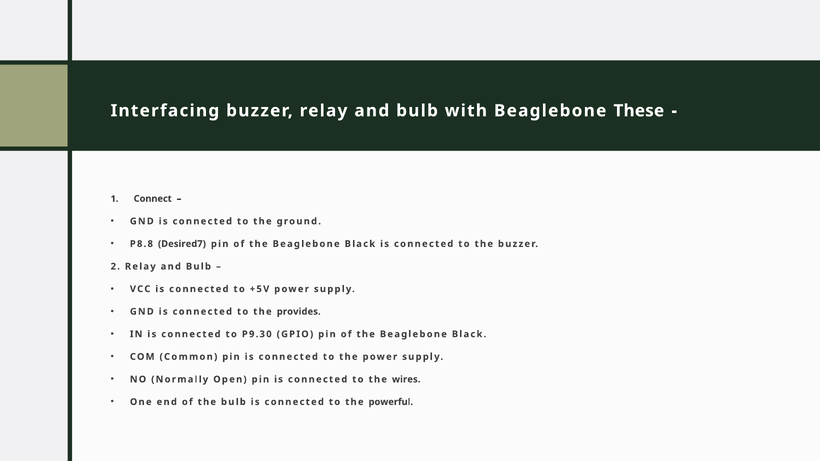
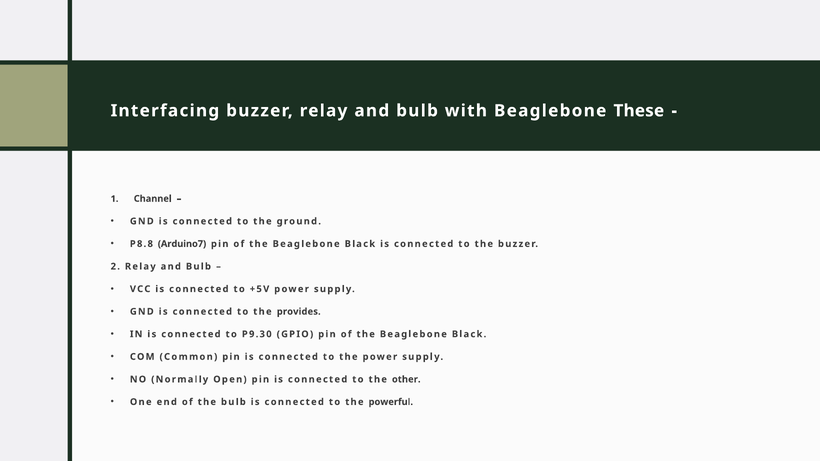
Connect: Connect -> Channel (153, 199)
Desired7: Desired7 -> Arduino7 (182, 244)
wires: wires -> other (406, 380)
